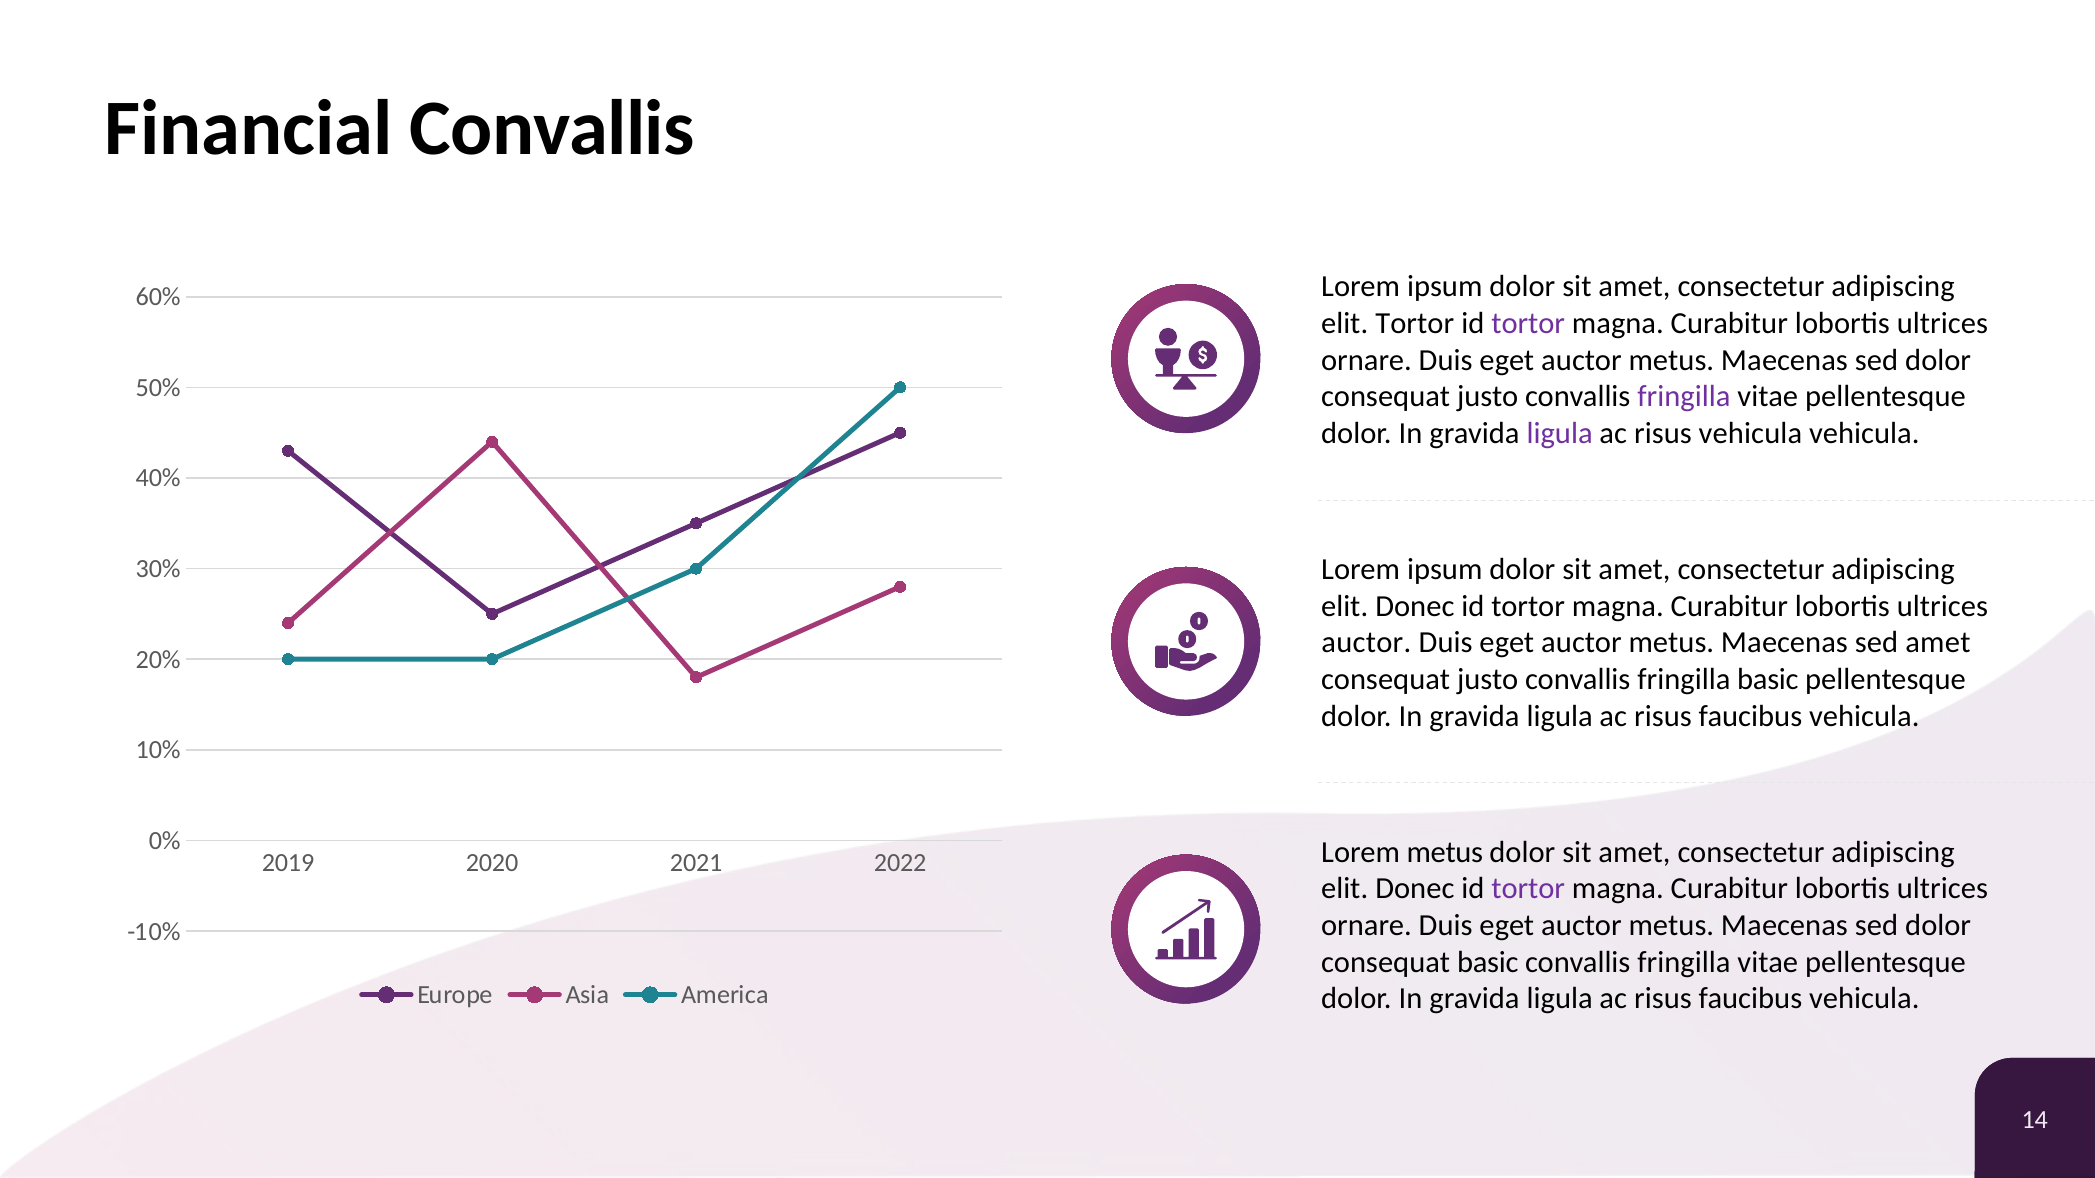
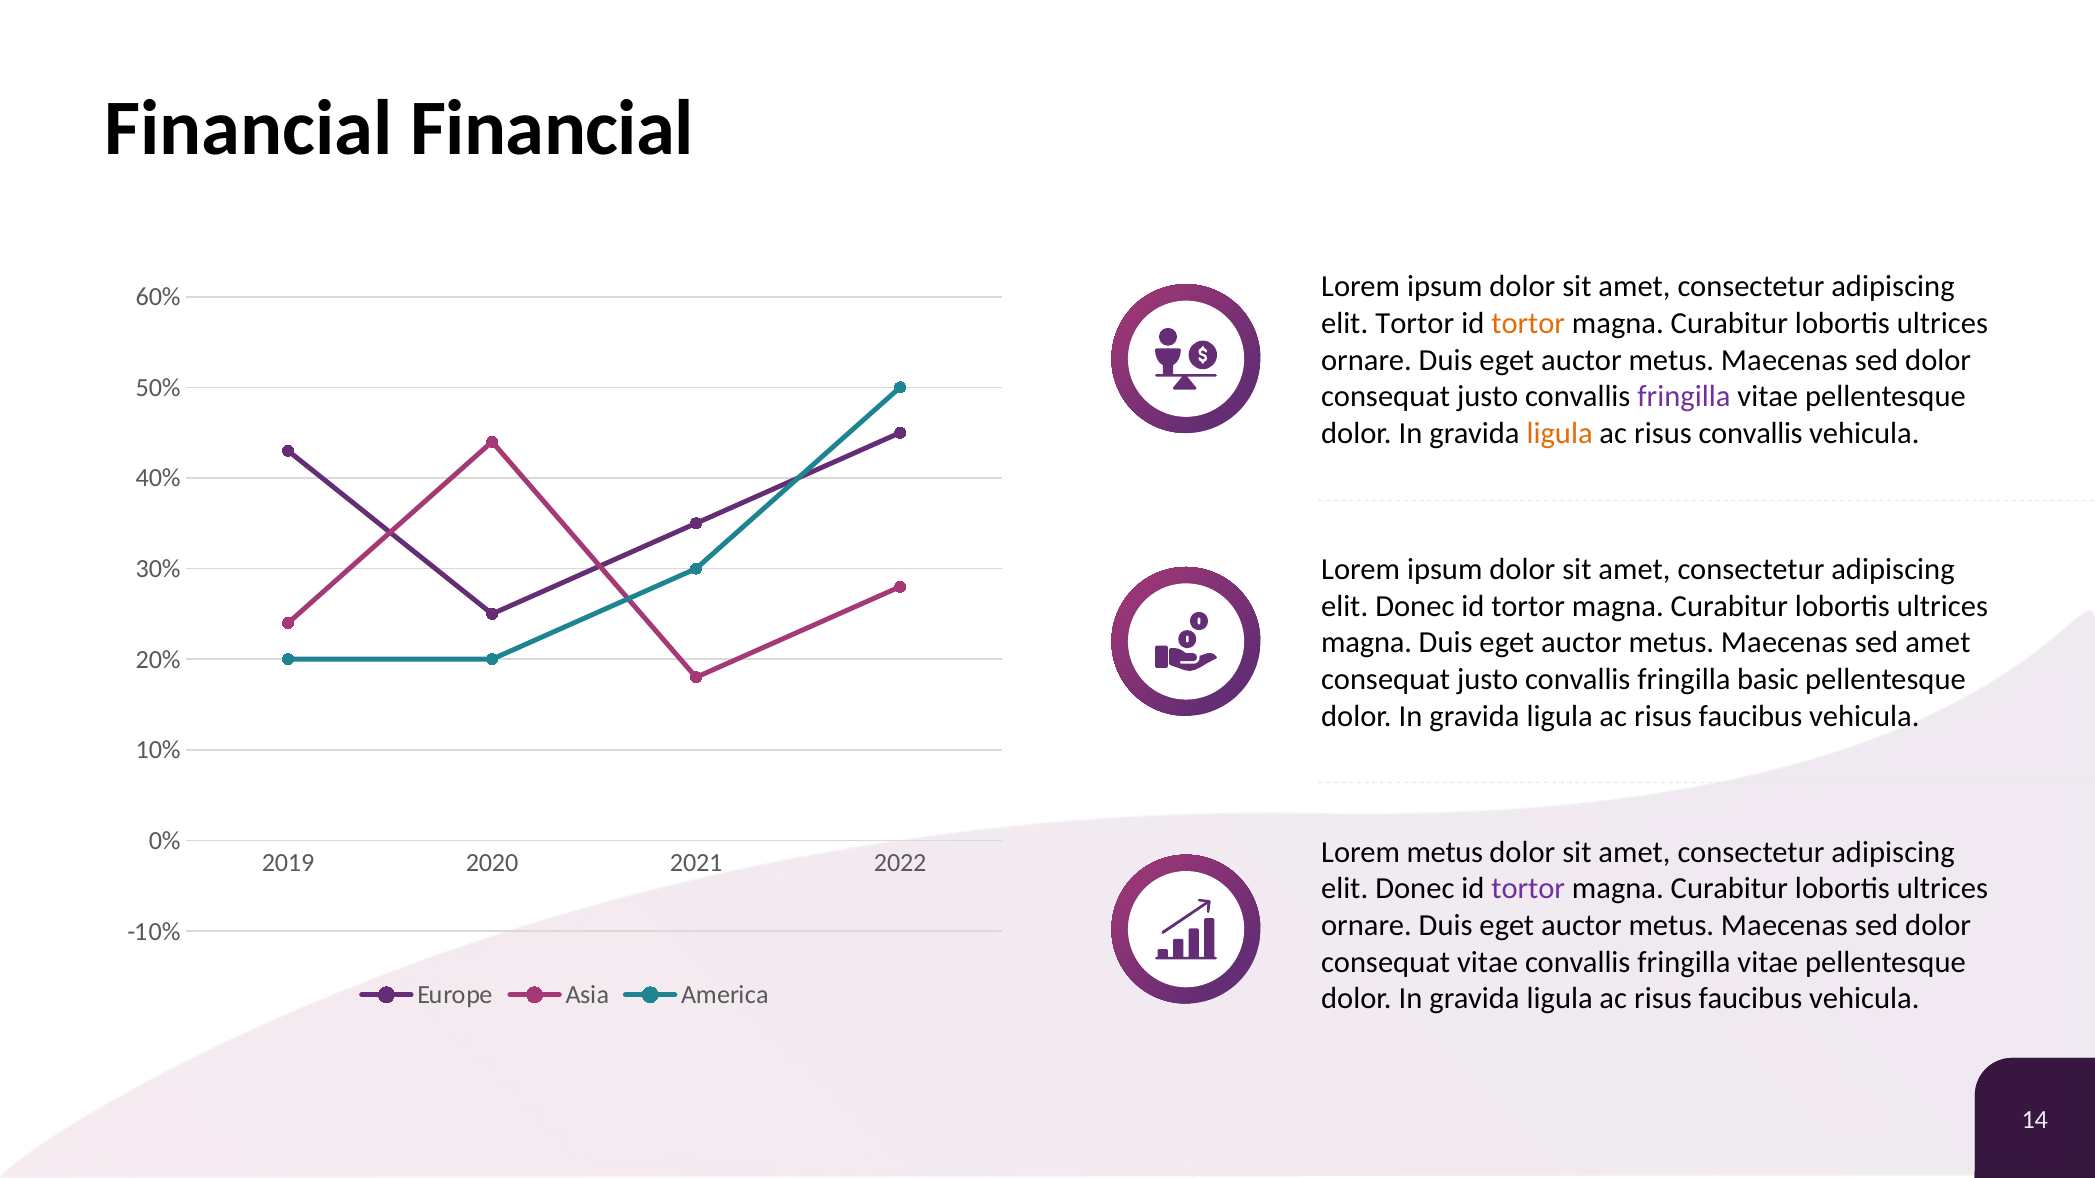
Financial Convallis: Convallis -> Financial (552, 129)
tortor colour: purple -> orange (1528, 323)
ligula colour: purple -> orange (1560, 434)
risus vehicula: vehicula -> convallis (1751, 434)
auctor: auctor -> magna (1367, 643)
consequat basic: basic -> vitae (1488, 962)
